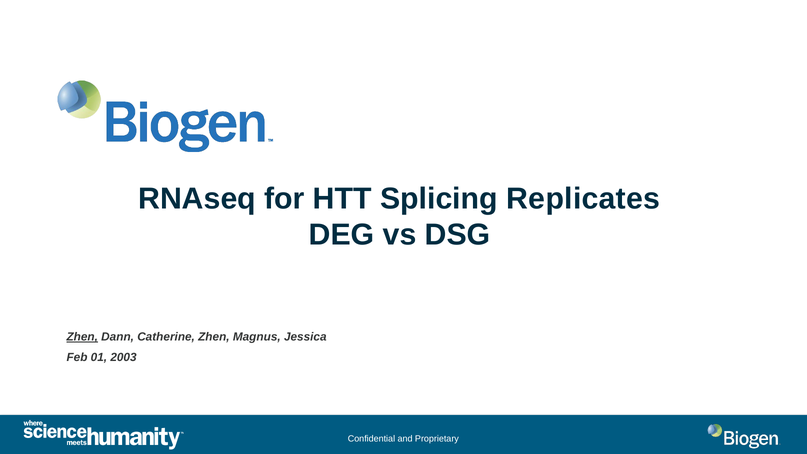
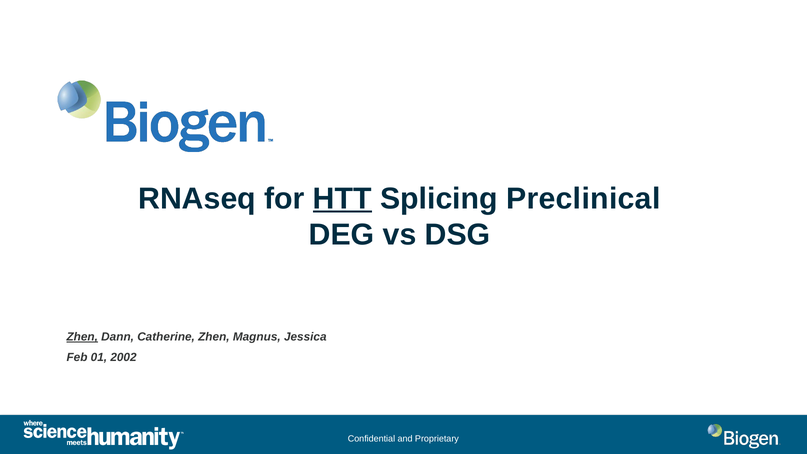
HTT underline: none -> present (342, 199)
Replicates: Replicates -> Preclinical (583, 199)
2003: 2003 -> 2002 (123, 357)
